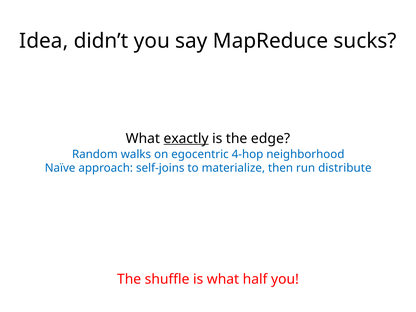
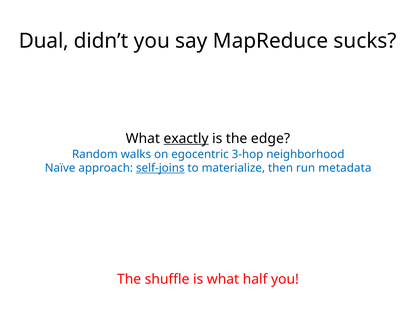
Idea: Idea -> Dual (44, 41)
4-hop: 4-hop -> 3-hop (247, 154)
self-joins underline: none -> present (160, 168)
distribute: distribute -> metadata (345, 168)
